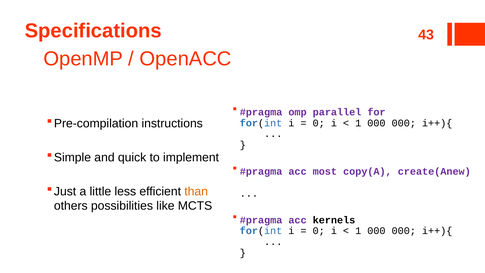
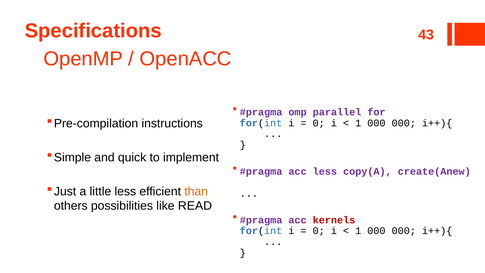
acc most: most -> less (325, 171)
MCTS: MCTS -> READ (195, 206)
kernels colour: black -> red (334, 220)
